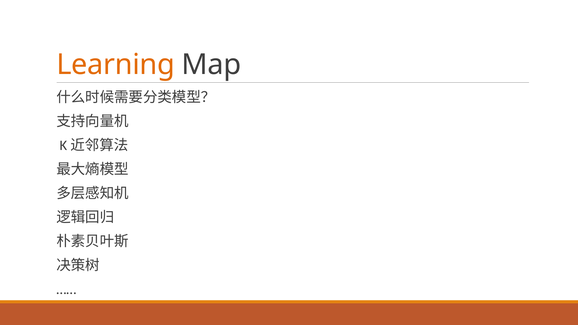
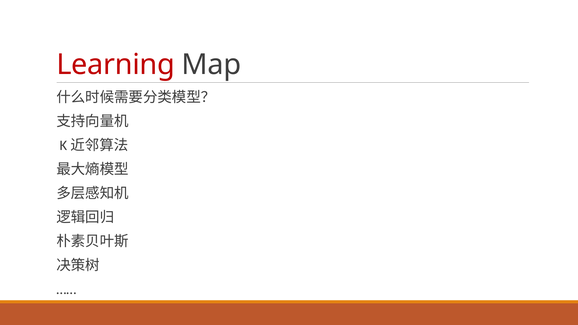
Learning colour: orange -> red (116, 65)
